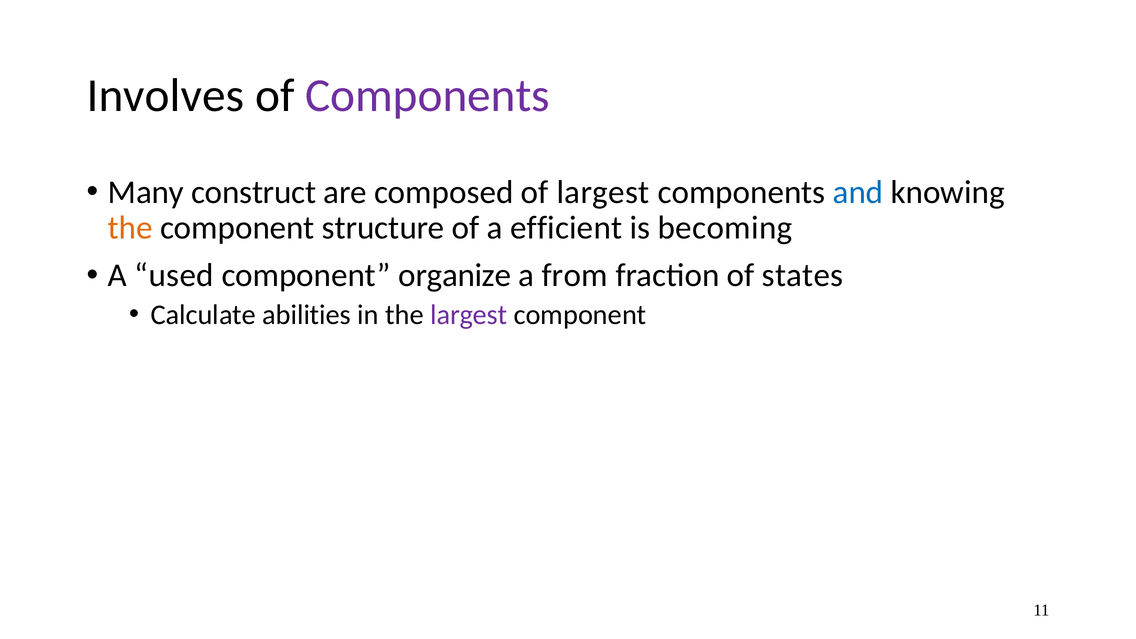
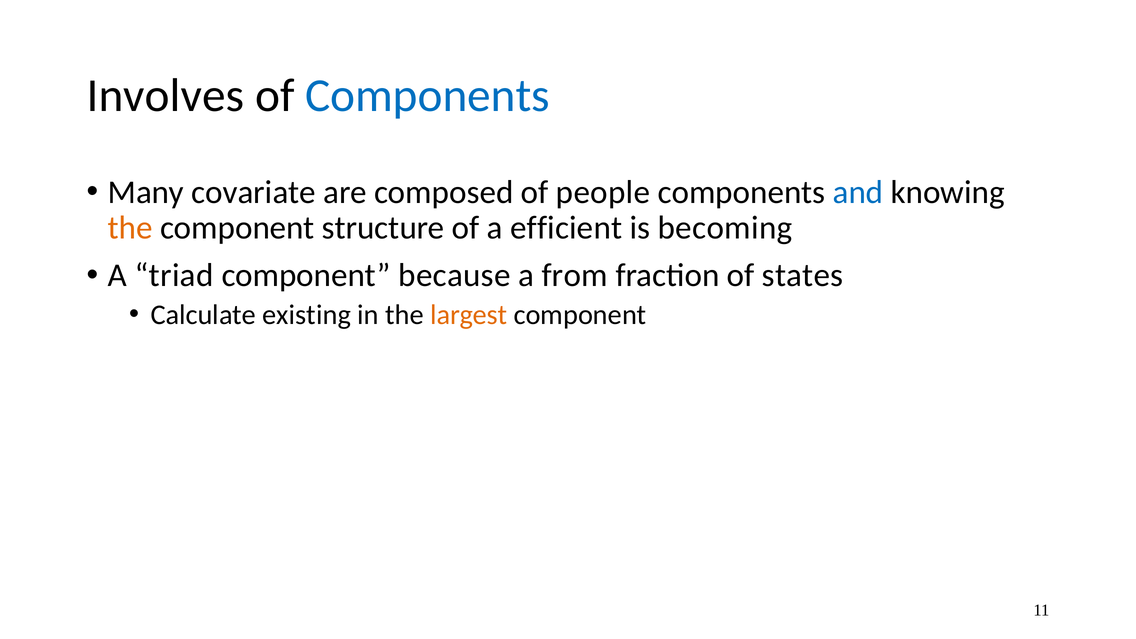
Components colour: purple -> blue (428, 95)
construct: construct -> covariate (254, 192)
of largest: largest -> people (603, 192)
used: used -> triad (174, 275)
organize: organize -> because (454, 275)
abilities: abilities -> existing (307, 315)
largest colour: purple -> orange (469, 315)
